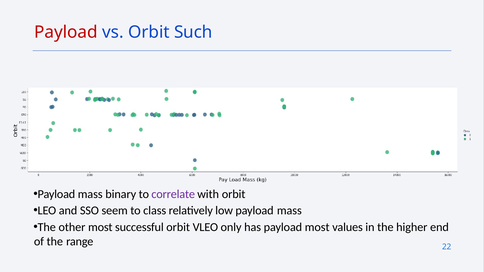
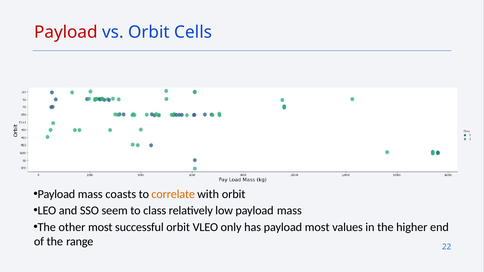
Such: Such -> Cells (193, 32)
binary: binary -> coasts (121, 194)
correlate colour: purple -> orange (173, 194)
